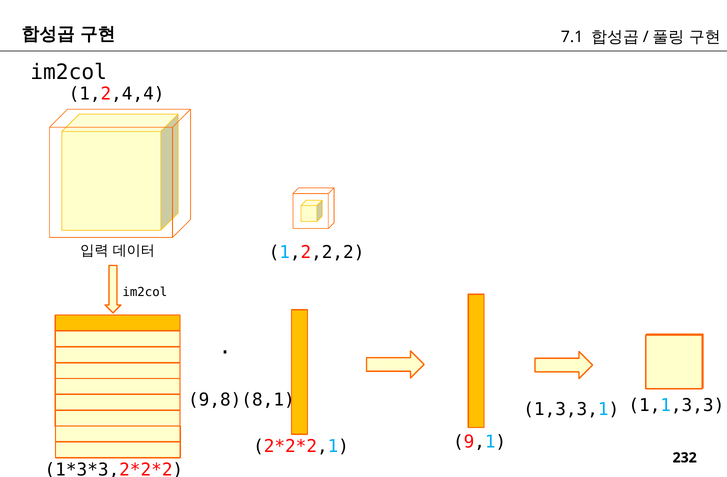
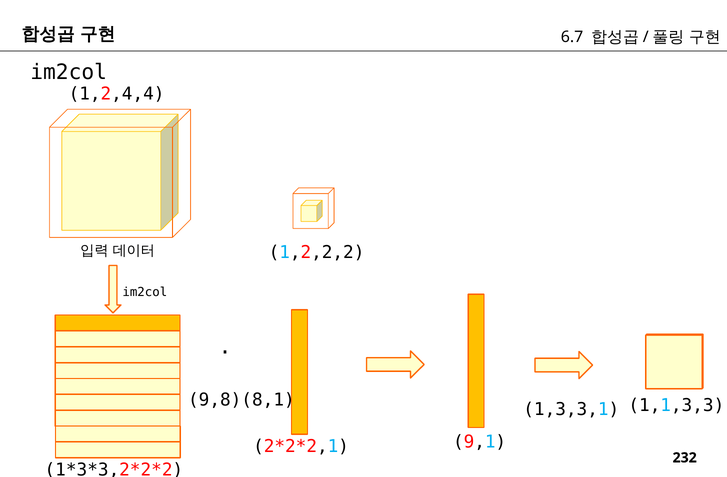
7.1: 7.1 -> 6.7 (572, 37)
